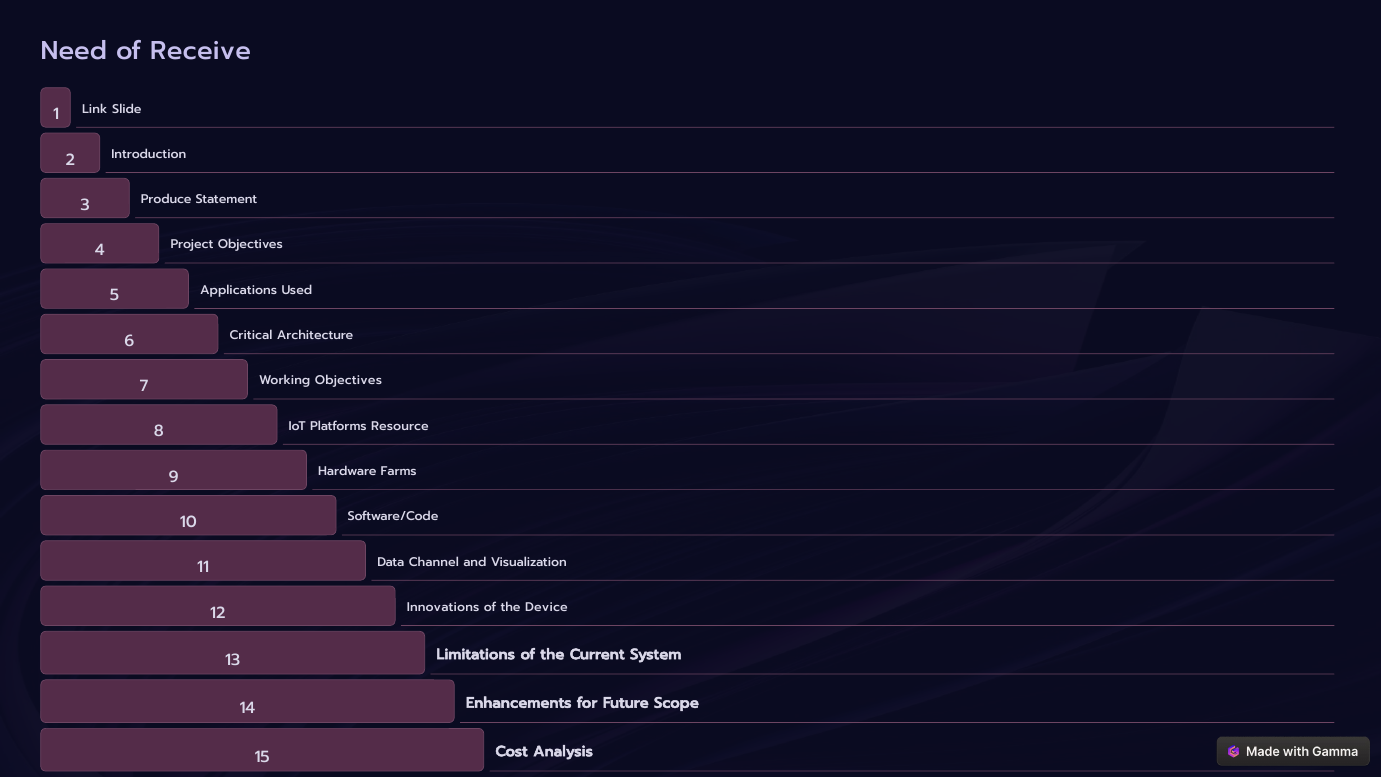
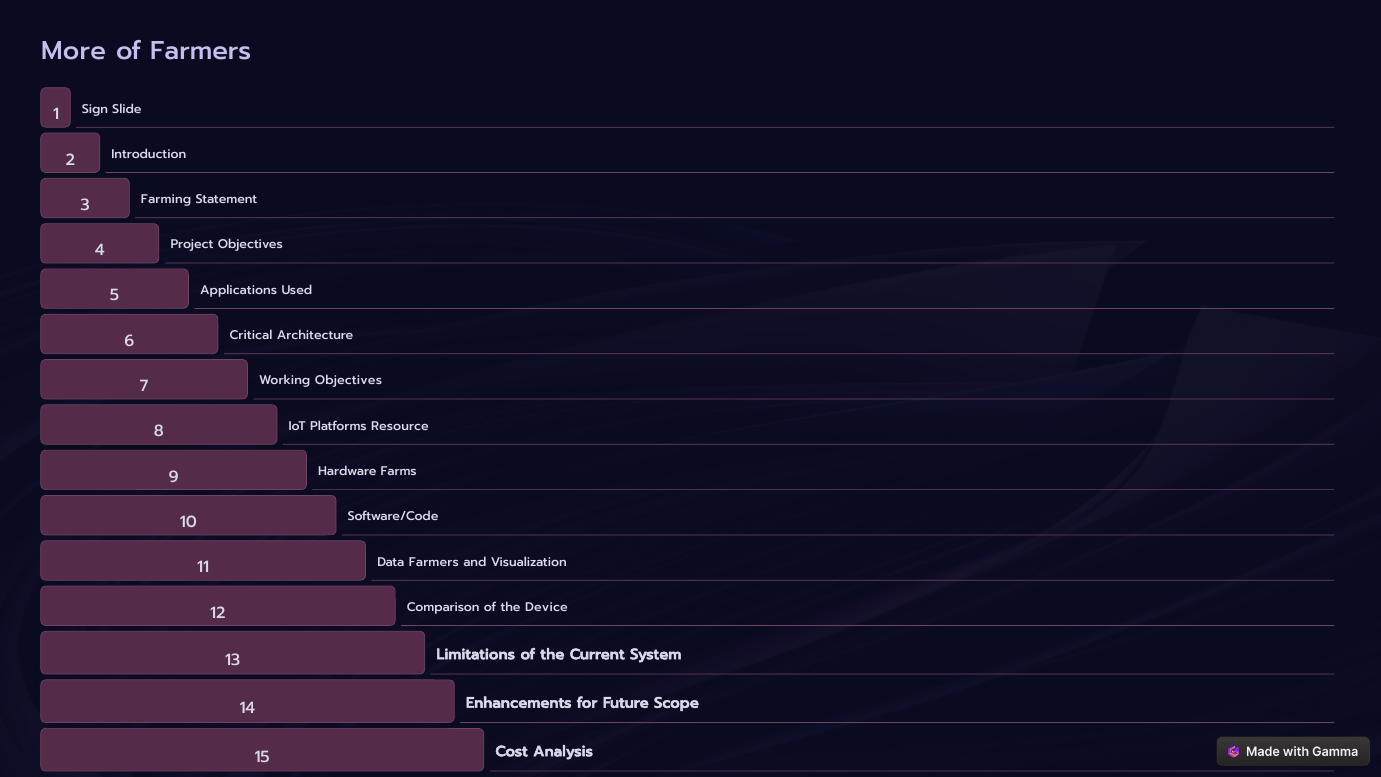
Need: Need -> More (74, 51)
of Receive: Receive -> Farmers (201, 51)
Link: Link -> Sign (95, 109)
Produce: Produce -> Farming (166, 199)
Data Channel: Channel -> Farmers (434, 562)
Innovations: Innovations -> Comparison (443, 607)
